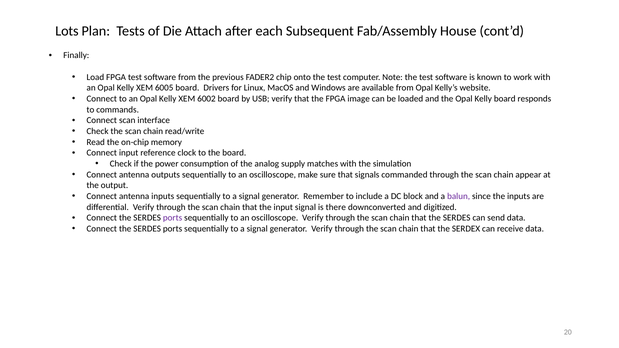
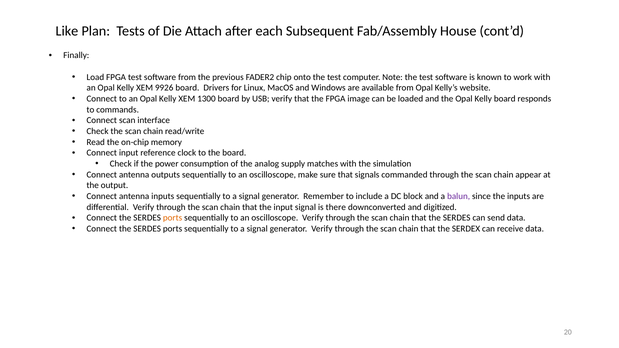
Lots: Lots -> Like (67, 31)
6005: 6005 -> 9926 (164, 88)
6002: 6002 -> 1300 (206, 99)
ports colour: purple -> orange (173, 218)
